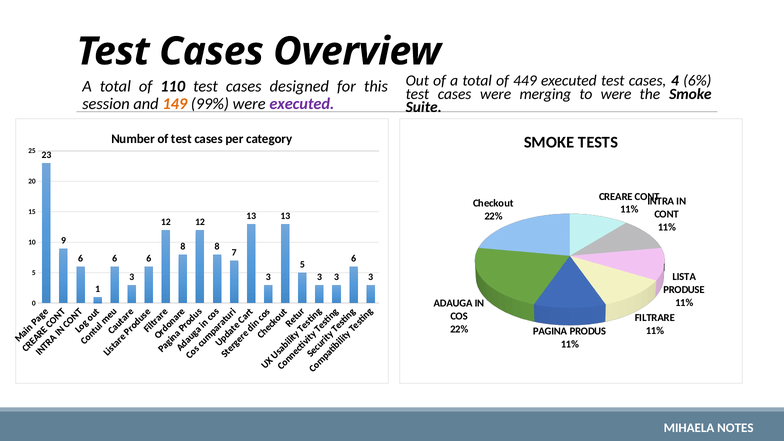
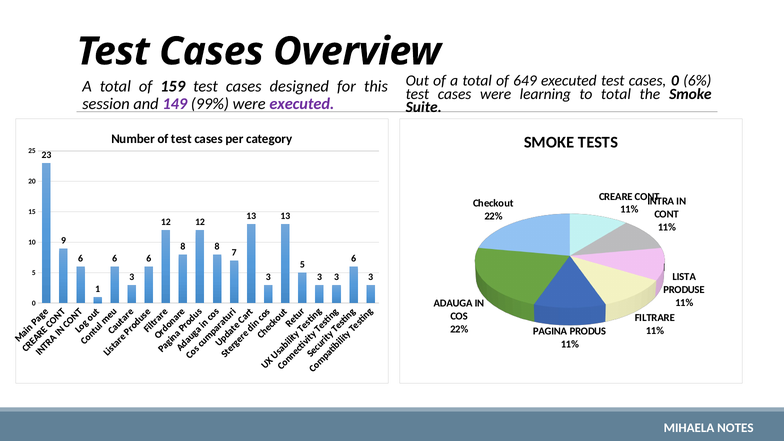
449: 449 -> 649 (525, 81)
cases 4: 4 -> 0 (675, 81)
110: 110 -> 159 (173, 86)
merging: merging -> learning (545, 94)
to were: were -> total (616, 94)
149 colour: orange -> purple (175, 104)
